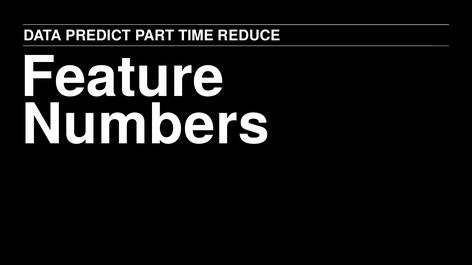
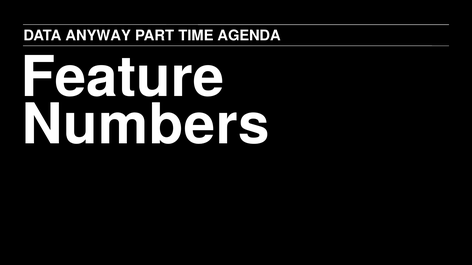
PREDICT: PREDICT -> ANYWAY (98, 36)
REDUCE: REDUCE -> AGENDA (249, 36)
